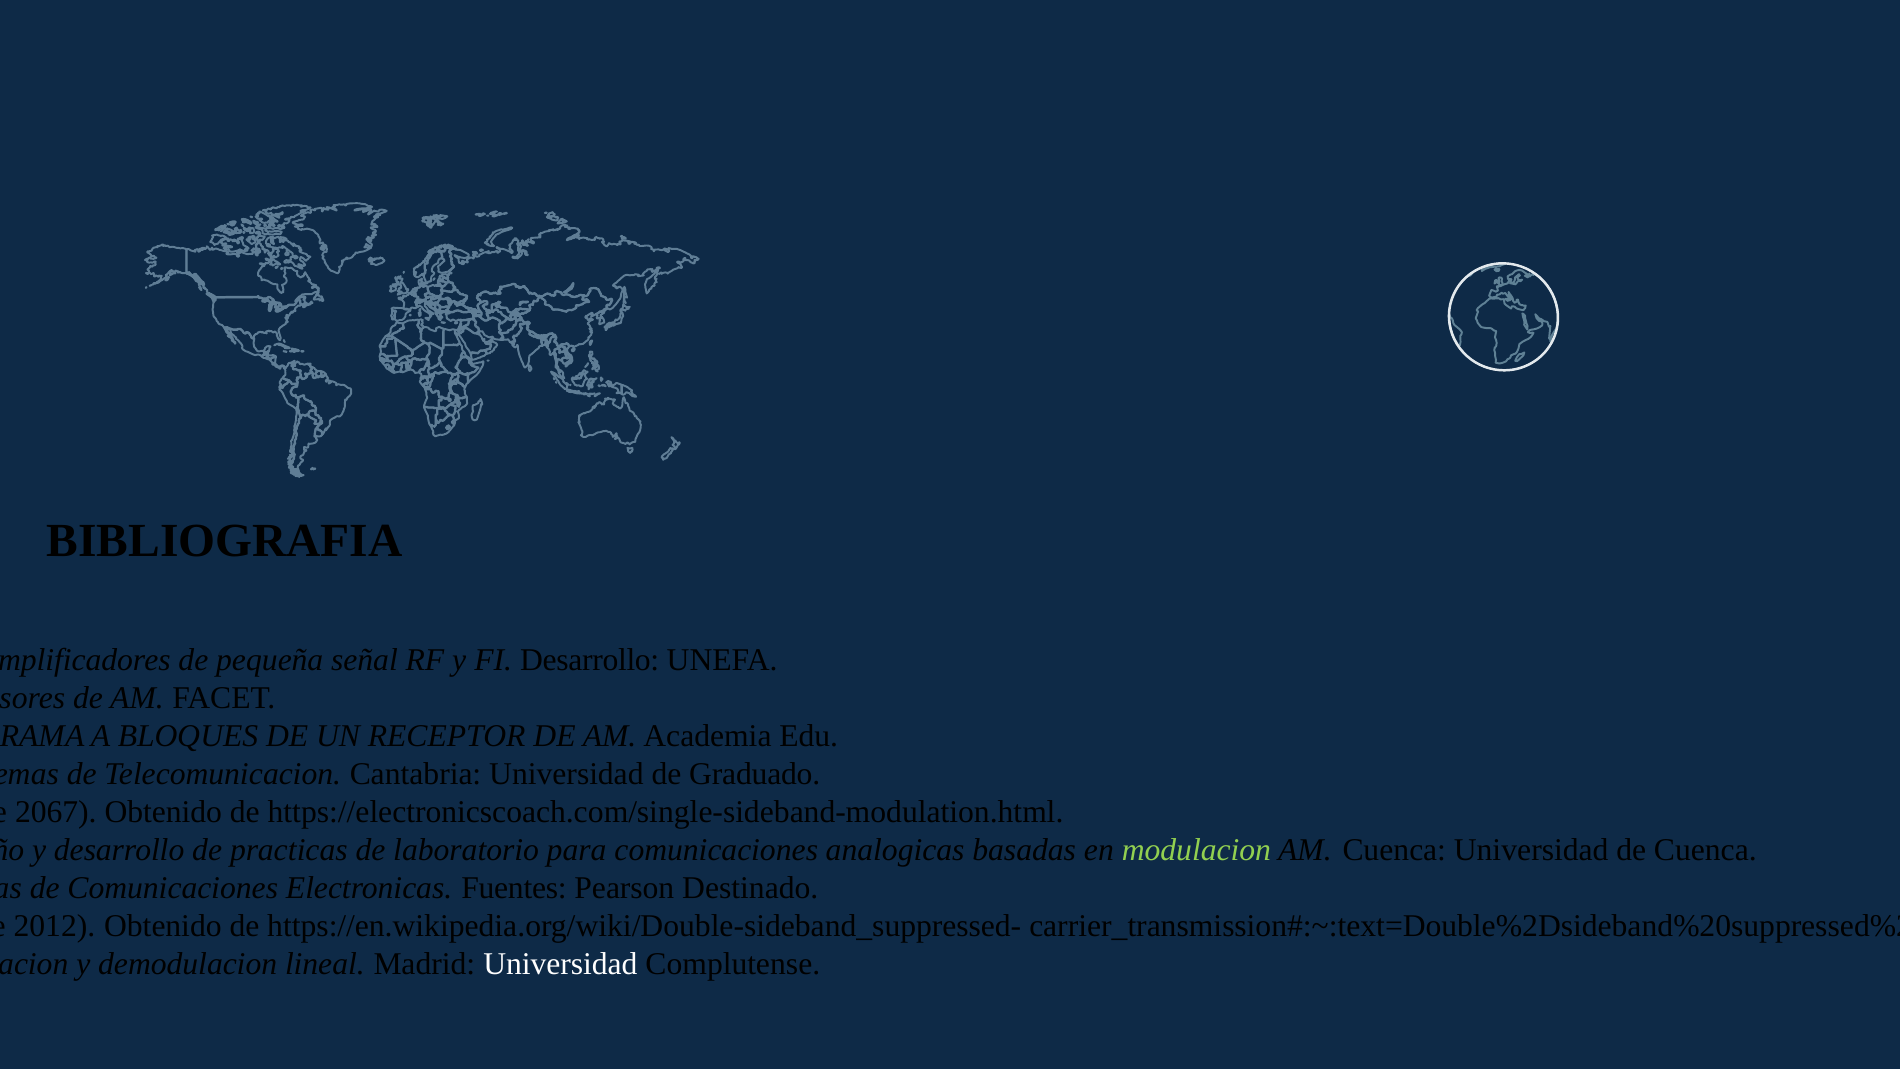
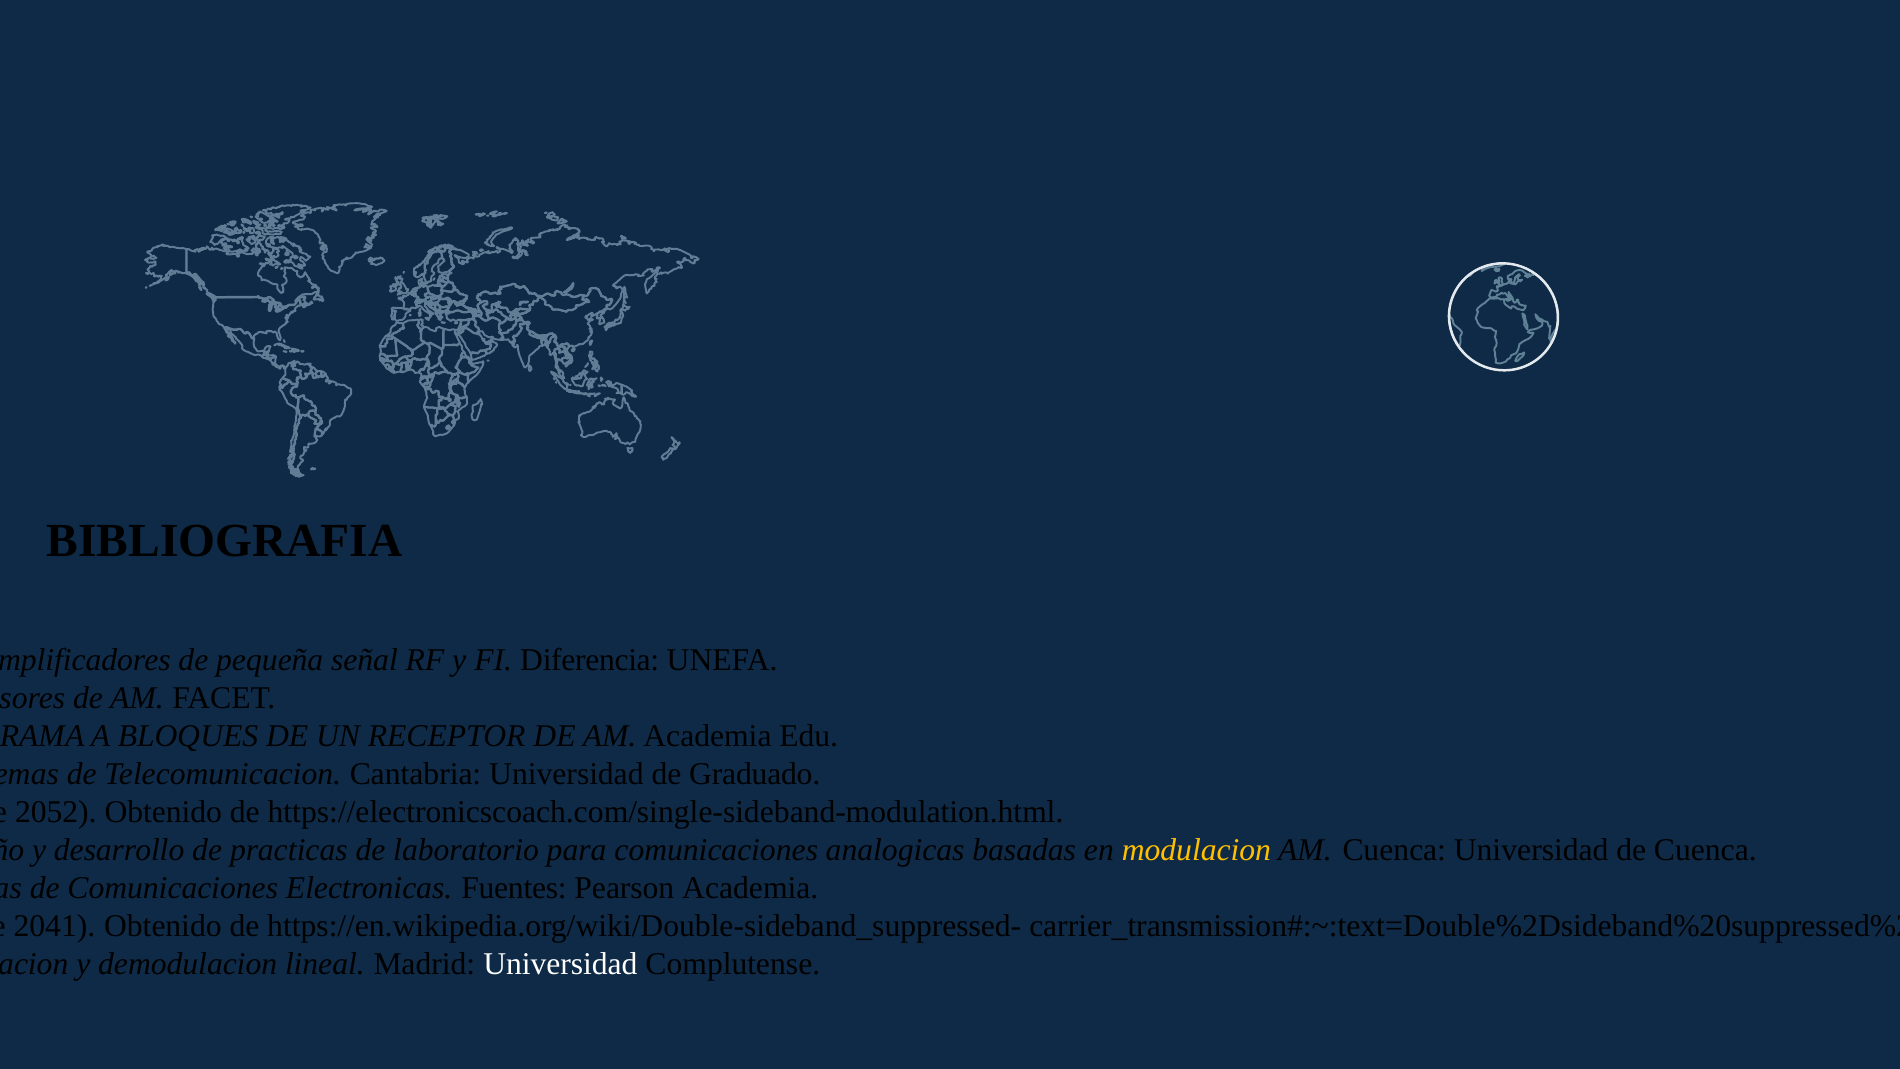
FI Desarrollo: Desarrollo -> Diferencia (590, 660)
2067: 2067 -> 2052 (56, 812)
modulacion colour: light green -> yellow (1196, 850)
Pearson Destinado: Destinado -> Academia (750, 888)
2012: 2012 -> 2041 (54, 926)
